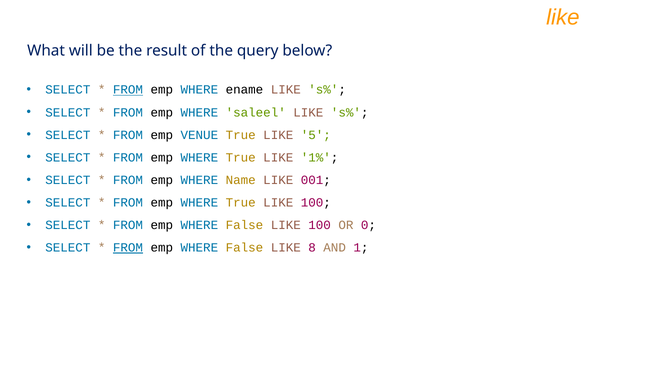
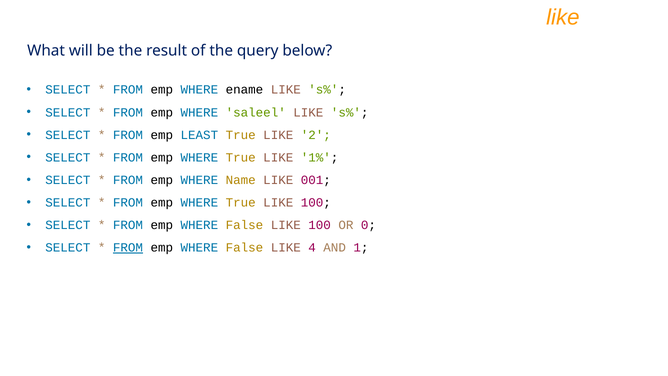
FROM underline: present -> none (128, 90)
VENUE: VENUE -> LEAST (199, 135)
5: 5 -> 2 (316, 135)
8: 8 -> 4 (312, 248)
